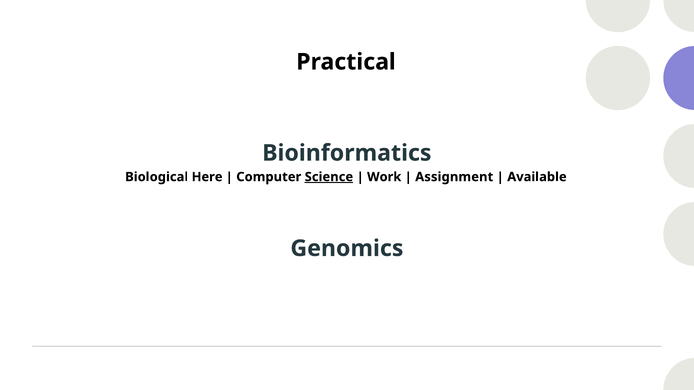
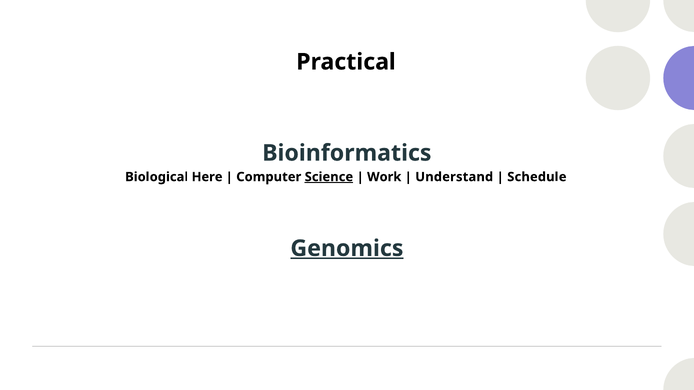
Assignment: Assignment -> Understand (454, 177)
Available: Available -> Schedule (537, 177)
Genomics underline: none -> present (347, 249)
